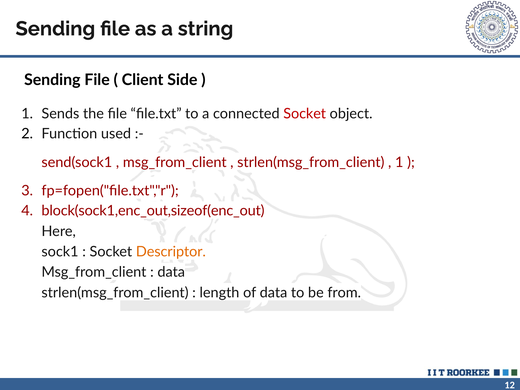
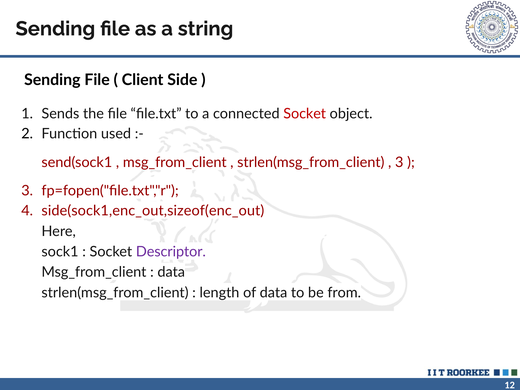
1: 1 -> 3 (399, 162)
block(sock1,enc_out,sizeof(enc_out: block(sock1,enc_out,sizeof(enc_out -> side(sock1,enc_out,sizeof(enc_out (153, 211)
Descriptor colour: orange -> purple (171, 252)
